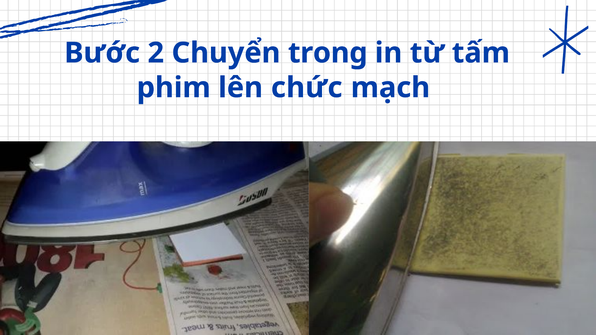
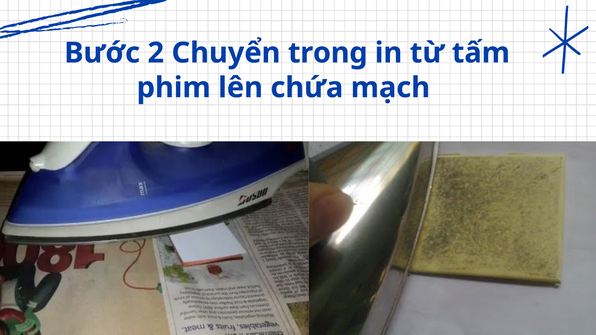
chức: chức -> chứa (307, 88)
